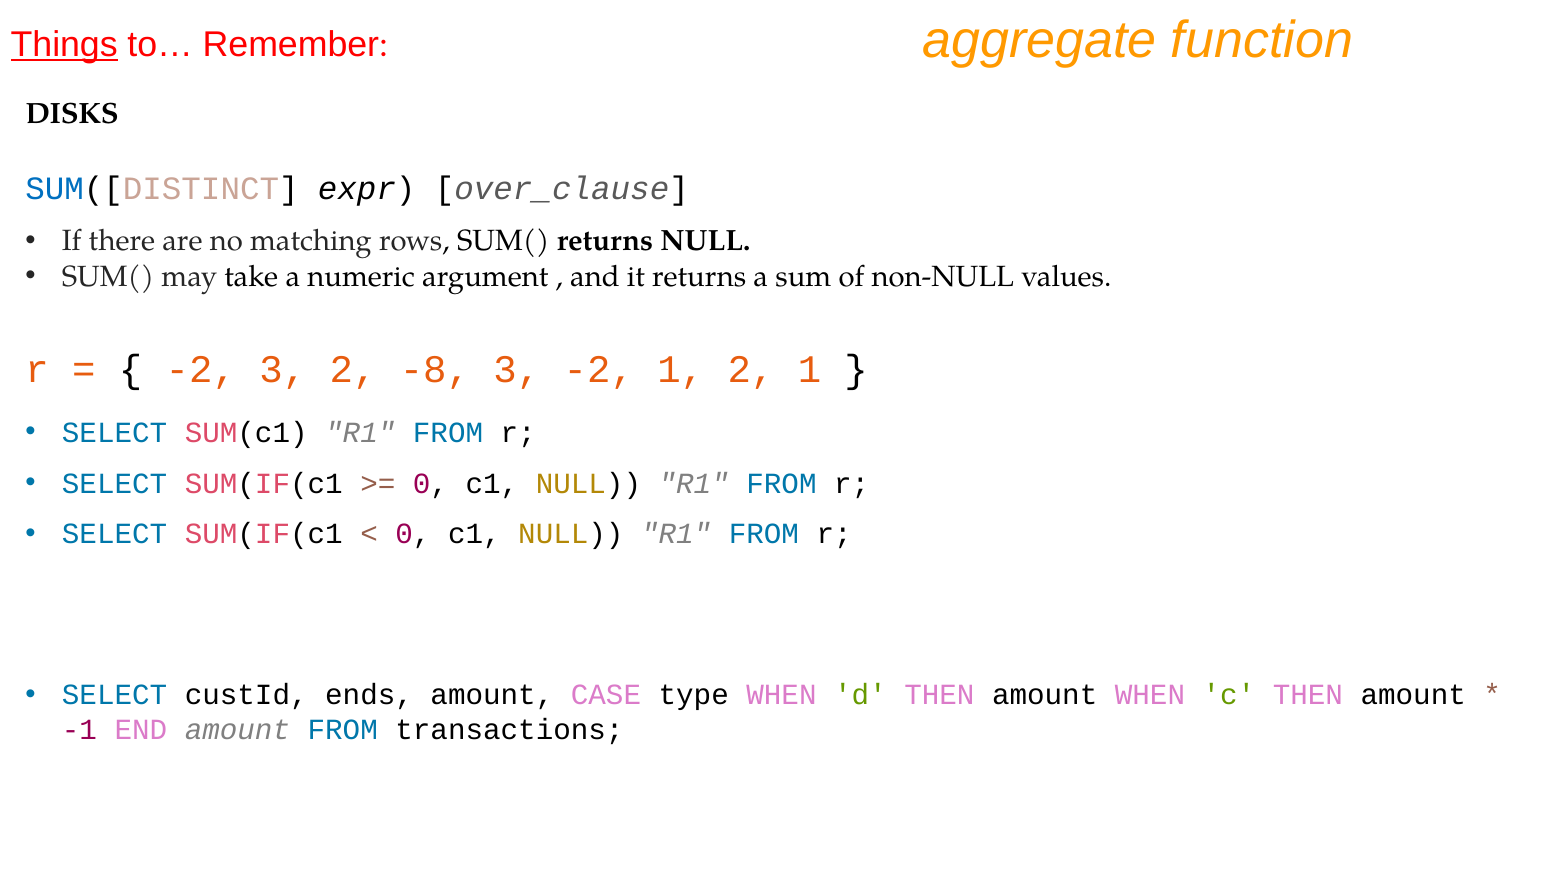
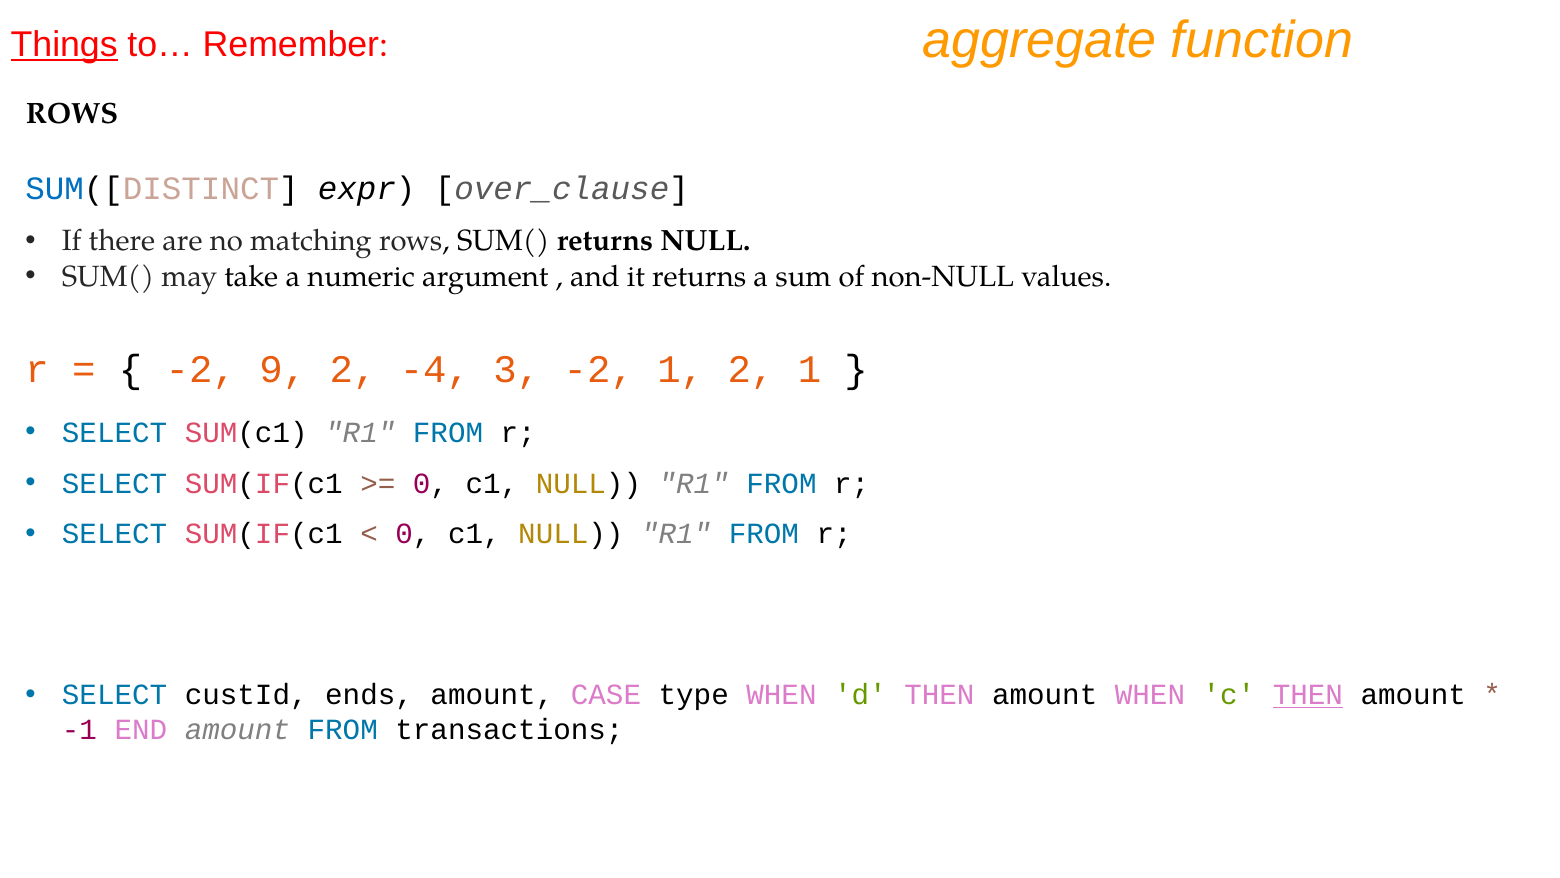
DISKS: DISKS -> ROWS (72, 114)
-2 3: 3 -> 9 (283, 369)
-8: -8 -> -4 (435, 369)
THEN underline: none -> present (1308, 695)
